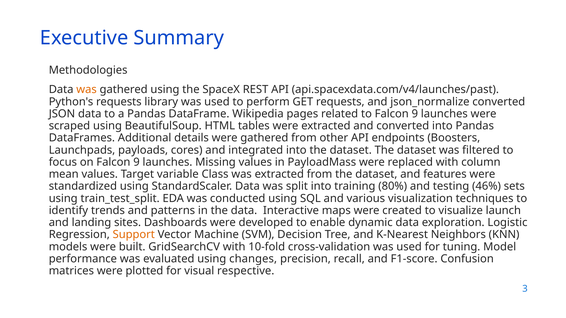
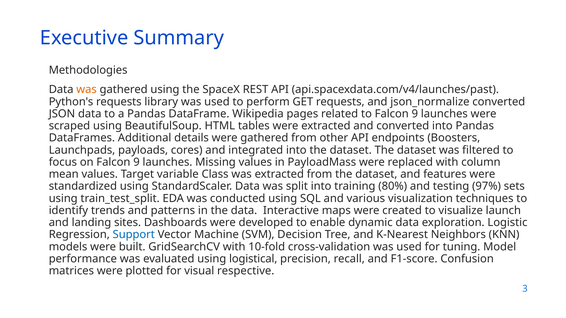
46%: 46% -> 97% (487, 186)
Support colour: orange -> blue (134, 235)
changes: changes -> logistical (253, 259)
